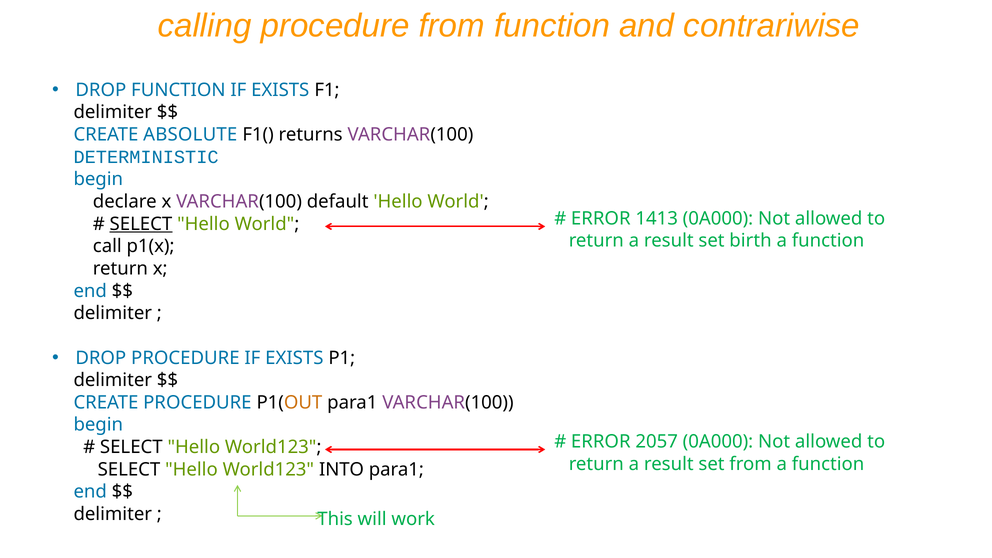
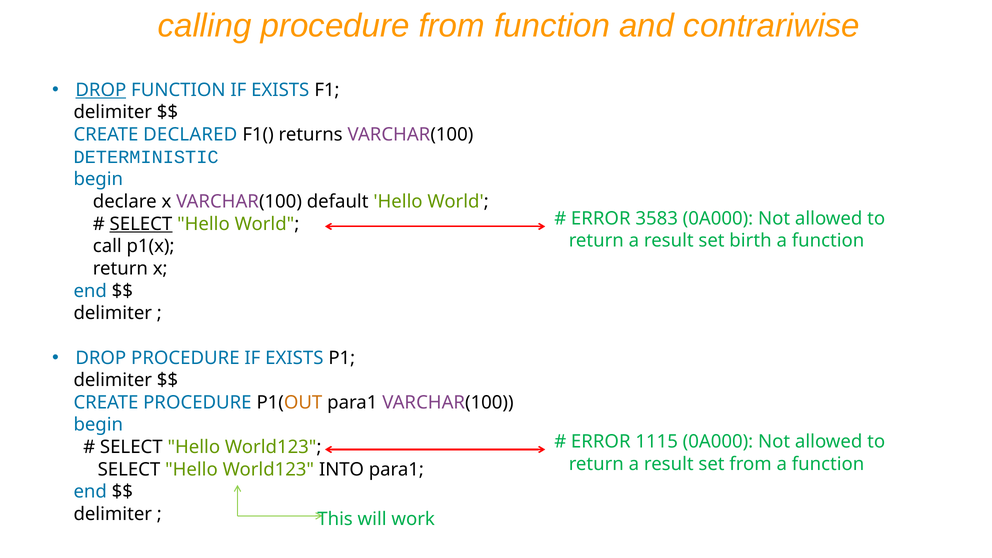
DROP underline: none -> present (101, 90)
ABSOLUTE: ABSOLUTE -> DECLARED (190, 135)
1413: 1413 -> 3583 (657, 219)
2057: 2057 -> 1115 (657, 442)
